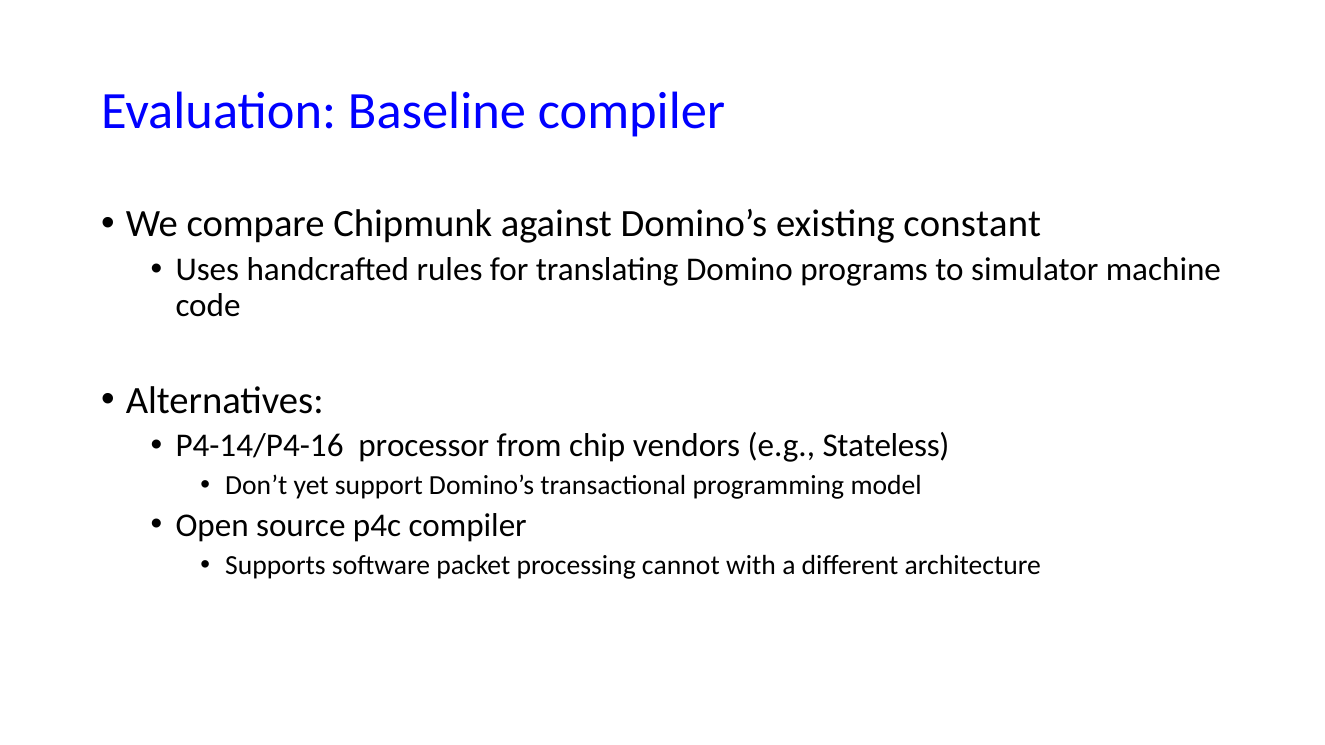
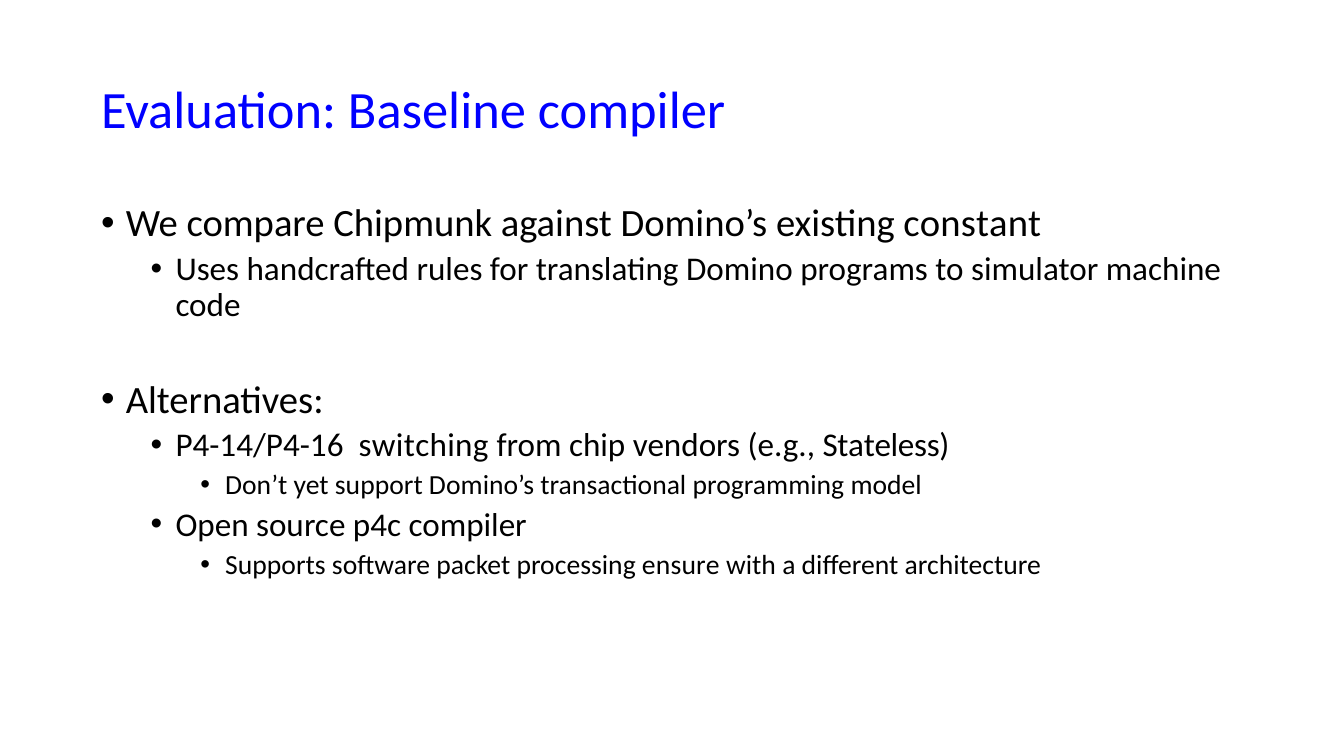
processor: processor -> switching (424, 446)
cannot: cannot -> ensure (681, 565)
